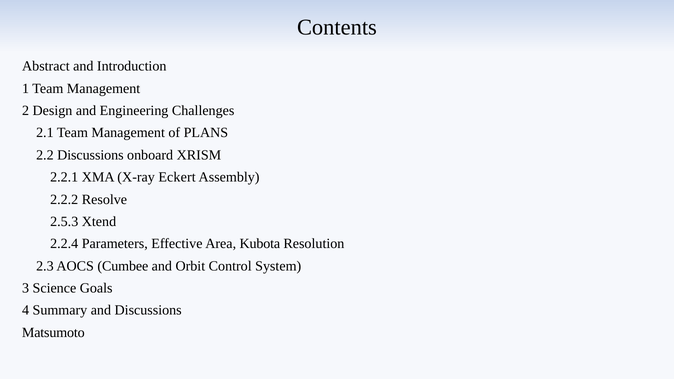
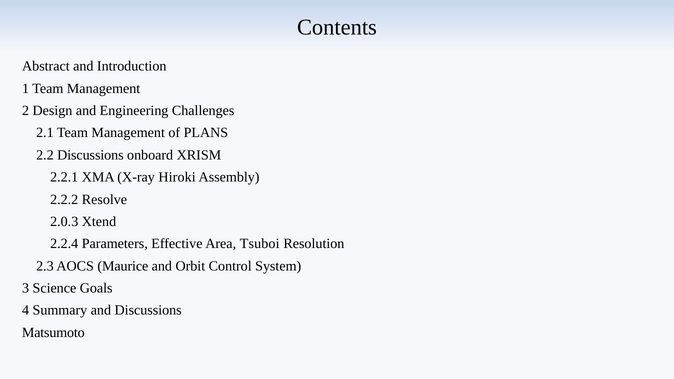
Eckert: Eckert -> Hiroki (177, 177)
2.5.3: 2.5.3 -> 2.0.3 (64, 222)
Kubota: Kubota -> Tsuboi (260, 244)
Cumbee: Cumbee -> Maurice (123, 266)
